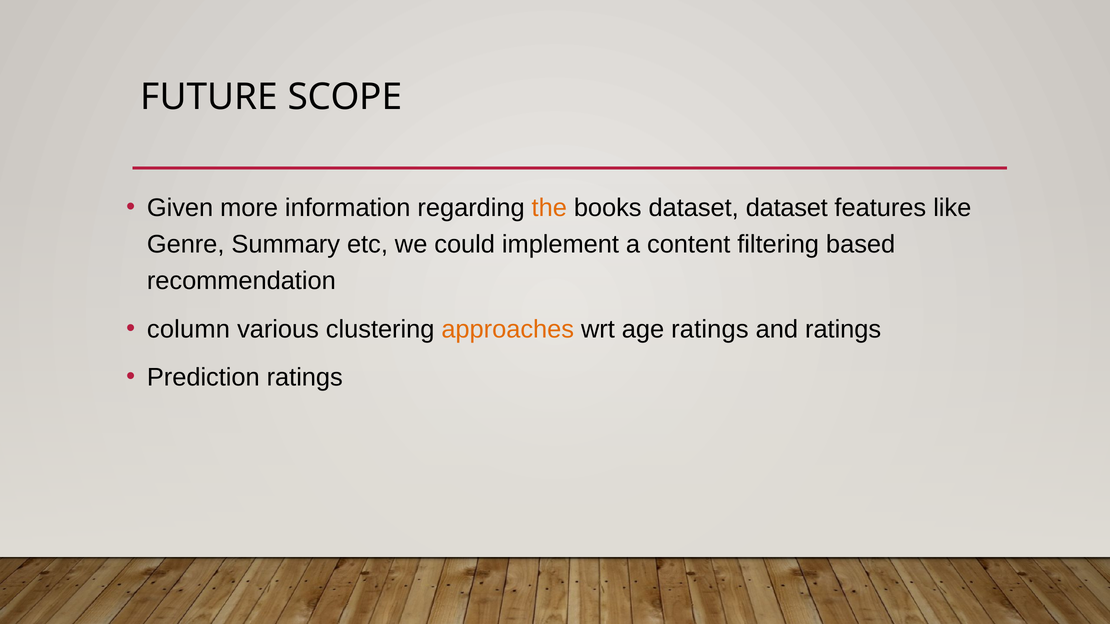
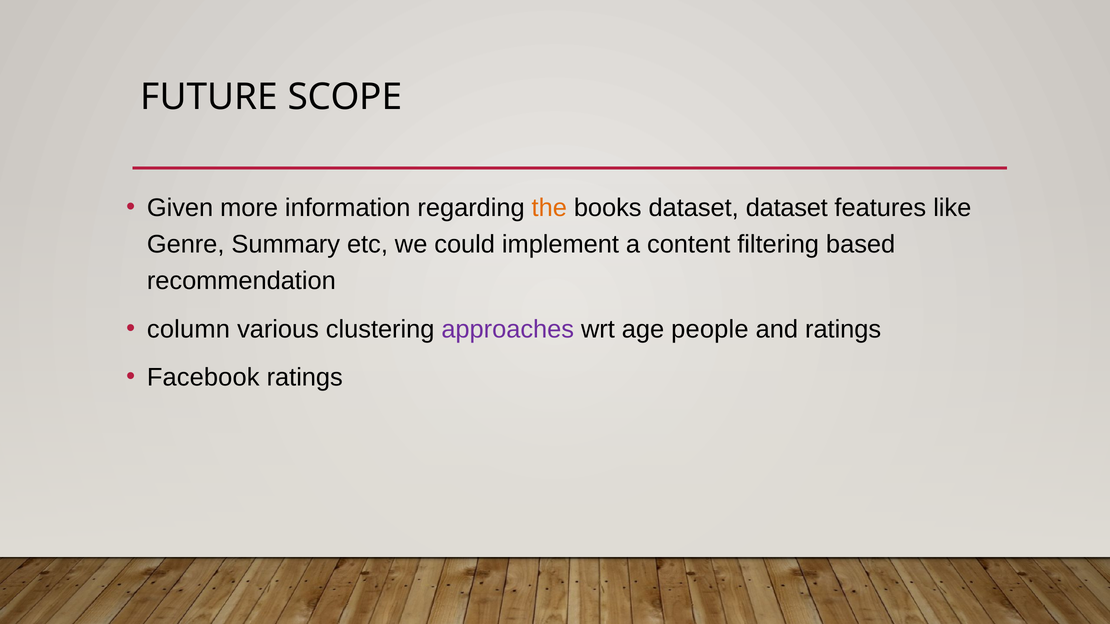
approaches colour: orange -> purple (508, 329)
age ratings: ratings -> people (710, 329)
Prediction: Prediction -> Facebook (203, 378)
